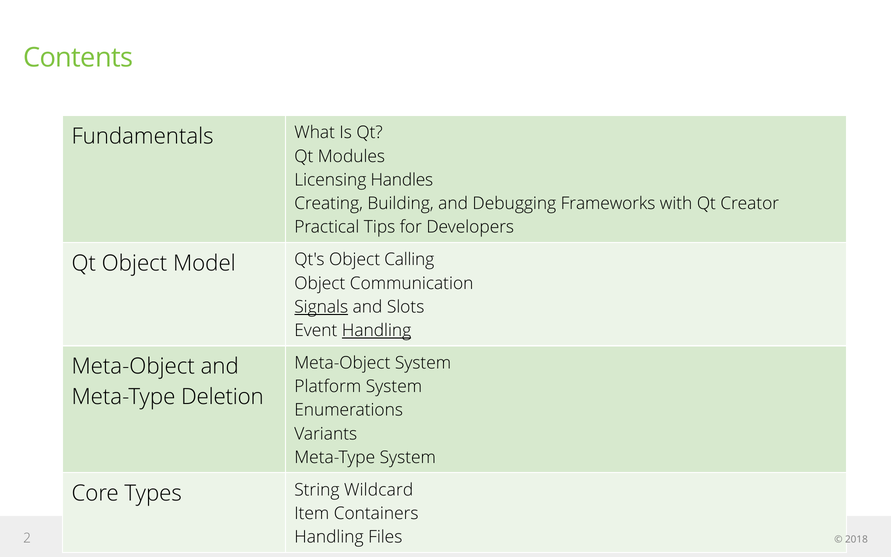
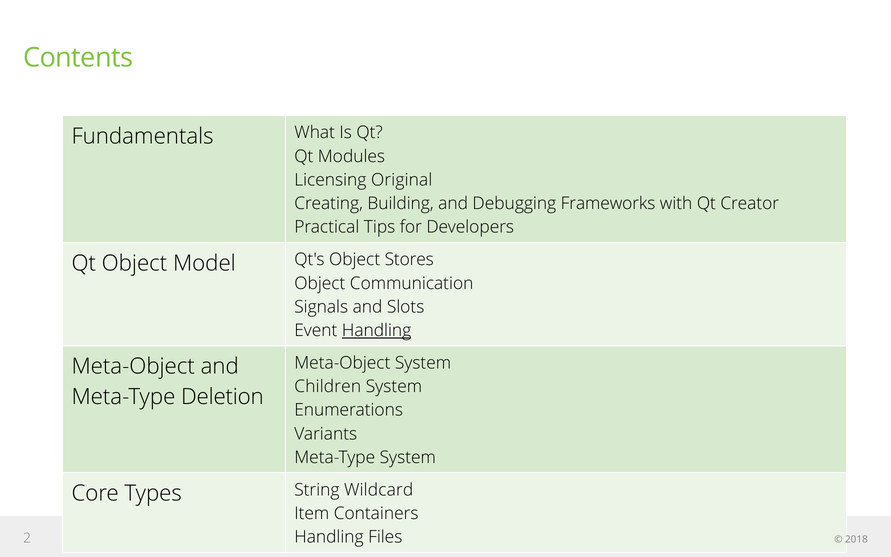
Handles: Handles -> Original (402, 180)
Calling: Calling -> Stores (409, 260)
Signals underline: present -> none (321, 307)
Platform: Platform -> Children (328, 387)
